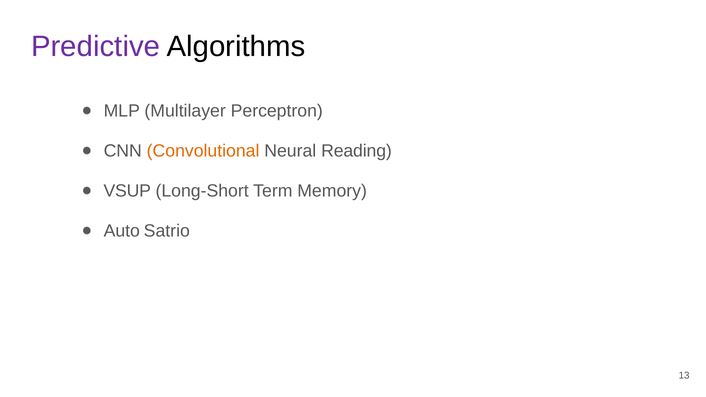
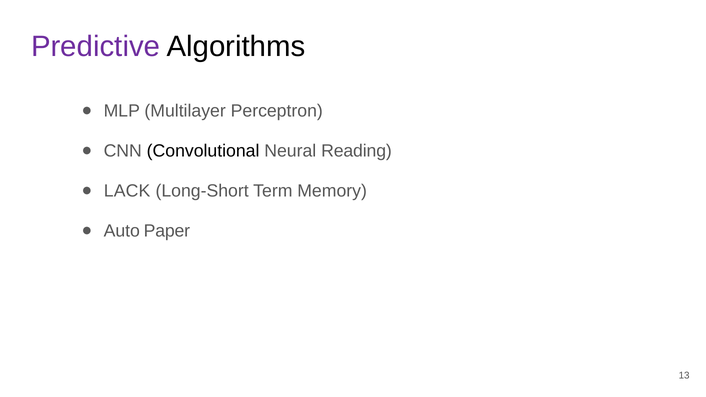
Convolutional colour: orange -> black (203, 151)
VSUP: VSUP -> LACK (127, 191)
Satrio: Satrio -> Paper (167, 231)
